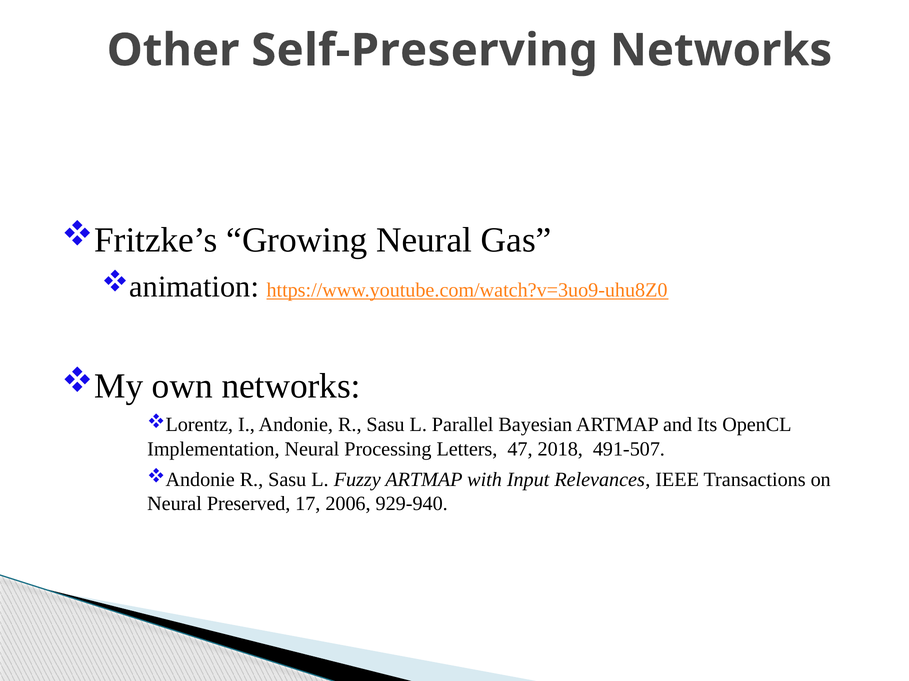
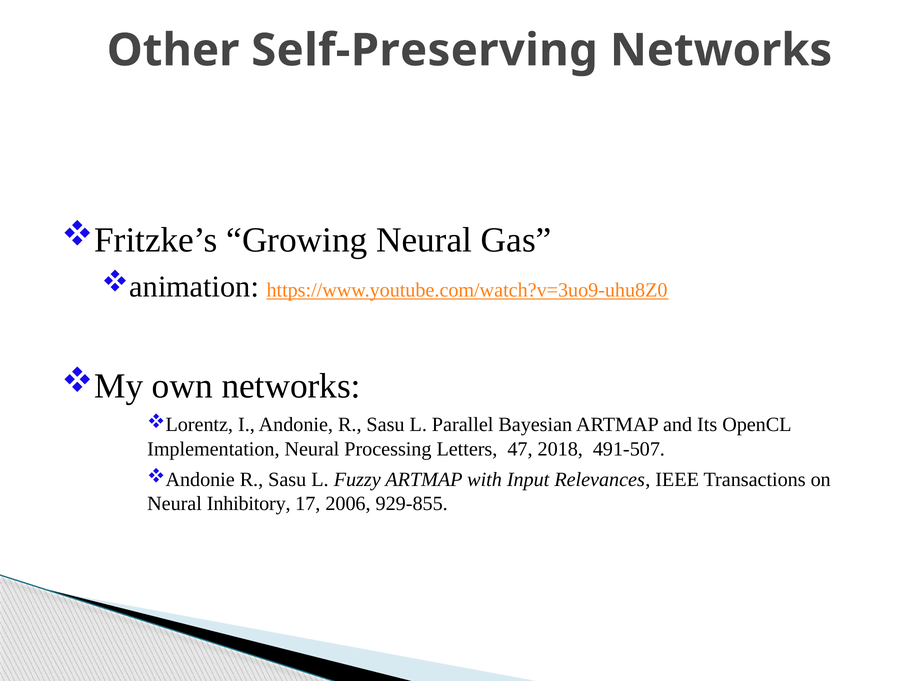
Preserved: Preserved -> Inhibitory (249, 504)
929-940: 929-940 -> 929-855 (412, 504)
